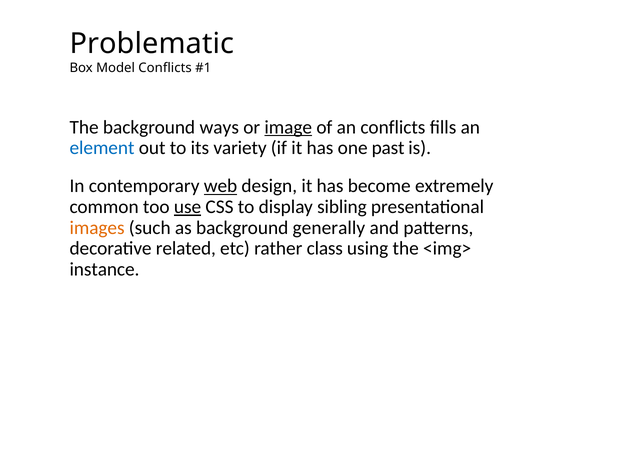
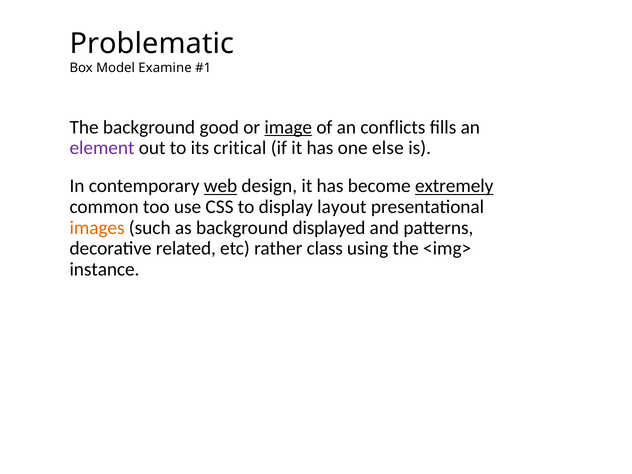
Model Conflicts: Conflicts -> Examine (165, 68)
ways: ways -> good (219, 127)
element colour: blue -> purple (102, 148)
variety: variety -> critical (240, 148)
past: past -> else (388, 148)
extremely underline: none -> present (454, 186)
use underline: present -> none (188, 207)
sibling: sibling -> layout (342, 207)
generally: generally -> displayed (329, 228)
